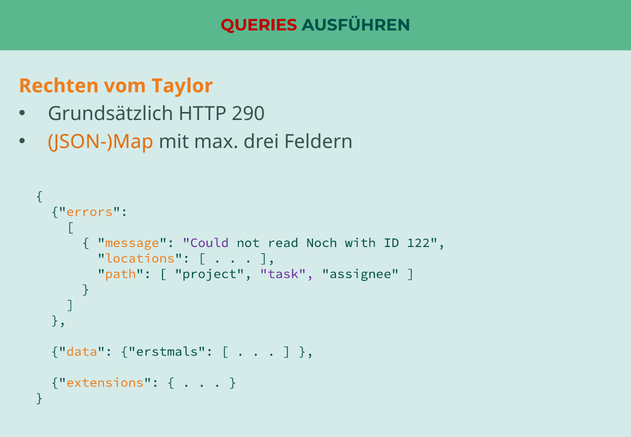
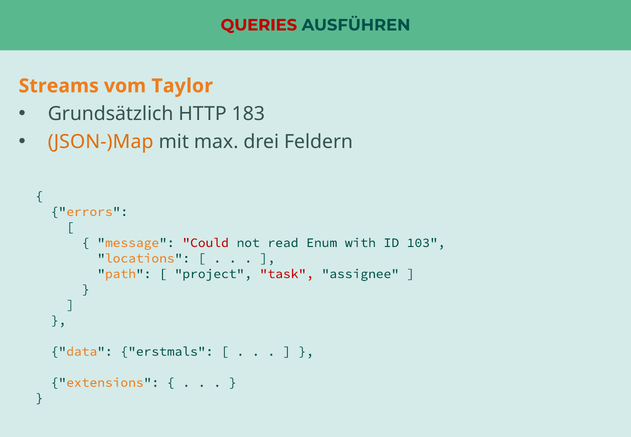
Rechten: Rechten -> Streams (59, 86)
290: 290 -> 183 (248, 114)
Could colour: purple -> red (206, 243)
Noch: Noch -> Enum (322, 243)
122: 122 -> 103 (426, 243)
task colour: purple -> red (287, 274)
